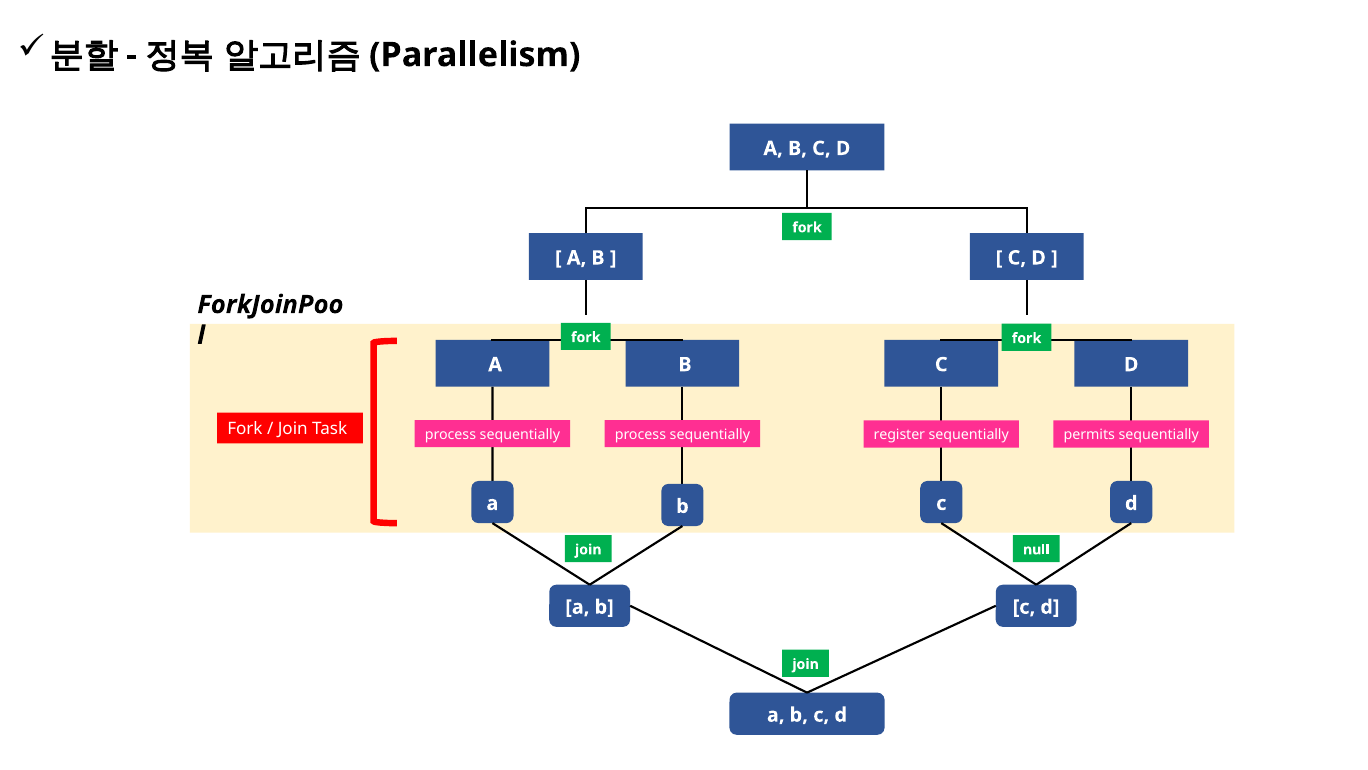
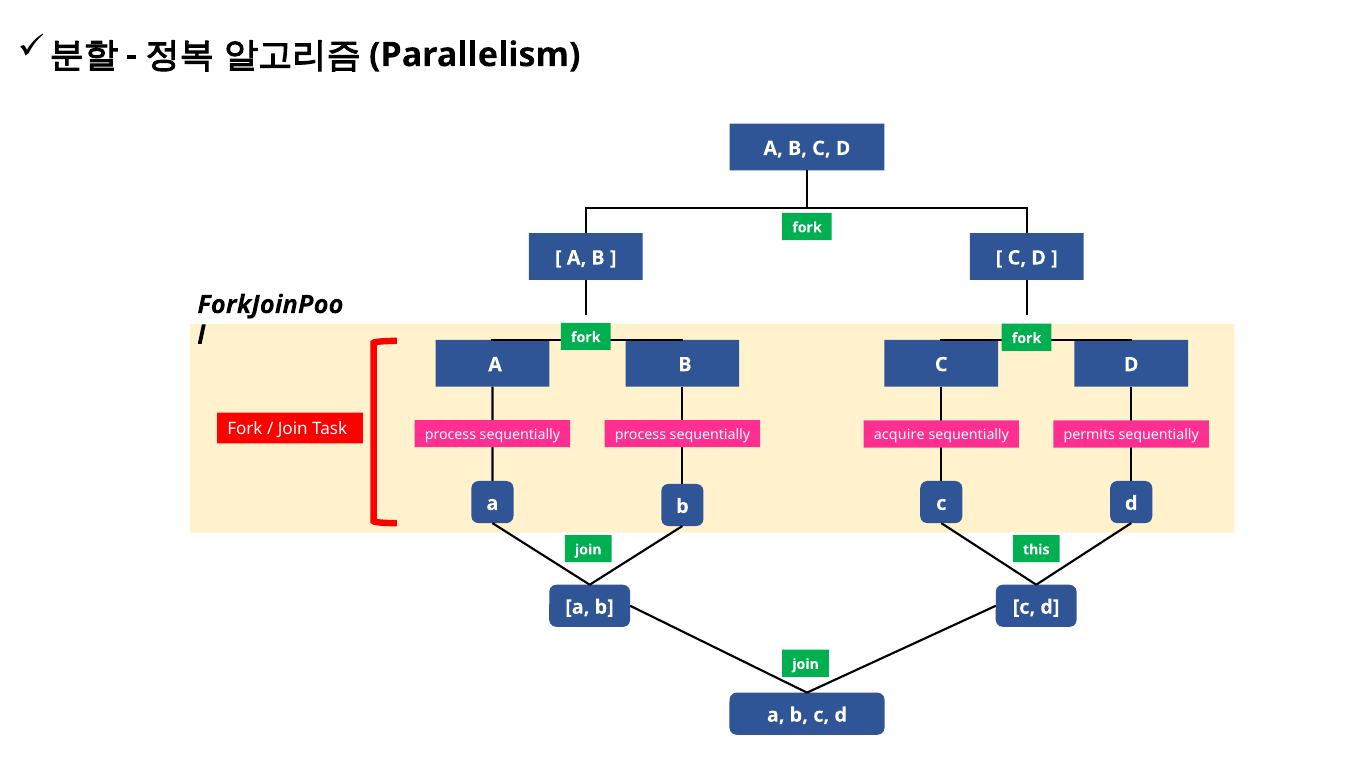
register: register -> acquire (899, 435)
null: null -> this (1036, 549)
